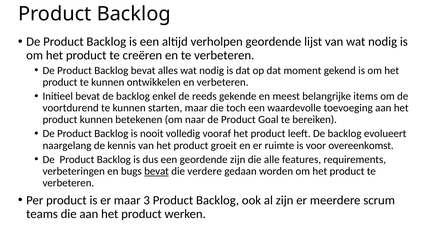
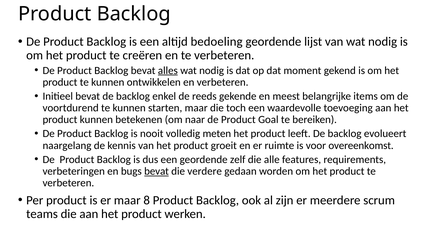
verholpen: verholpen -> bedoeling (217, 42)
alles underline: none -> present (168, 70)
vooraf: vooraf -> meten (217, 134)
geordende zijn: zijn -> zelf (238, 160)
3: 3 -> 8 (147, 200)
